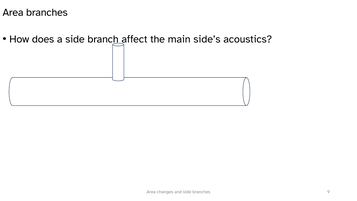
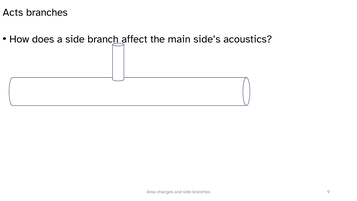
Area: Area -> Acts (13, 12)
